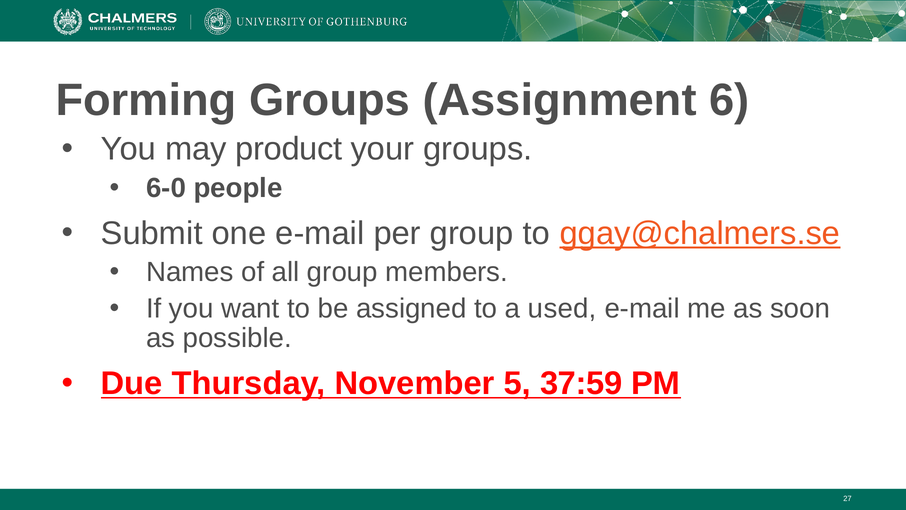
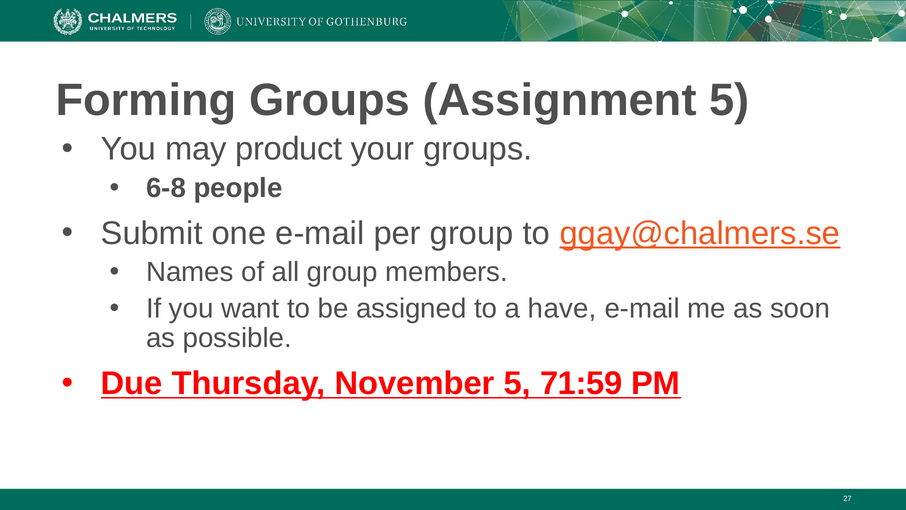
Assignment 6: 6 -> 5 (729, 100)
6-0: 6-0 -> 6-8 (166, 188)
used: used -> have (562, 308)
37:59: 37:59 -> 71:59 (581, 383)
